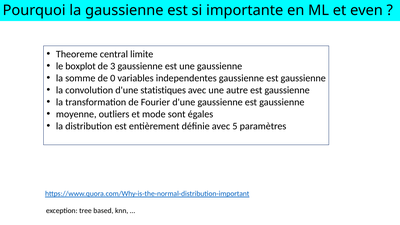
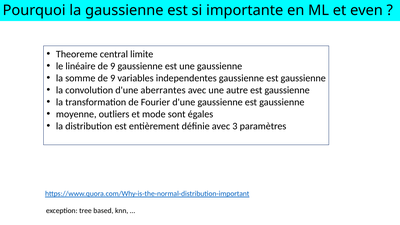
boxplot: boxplot -> linéaire (80, 66)
3: 3 -> 9 (113, 66)
somme de 0: 0 -> 9 (113, 78)
statistiques: statistiques -> aberrantes (163, 90)
5: 5 -> 3 (235, 126)
